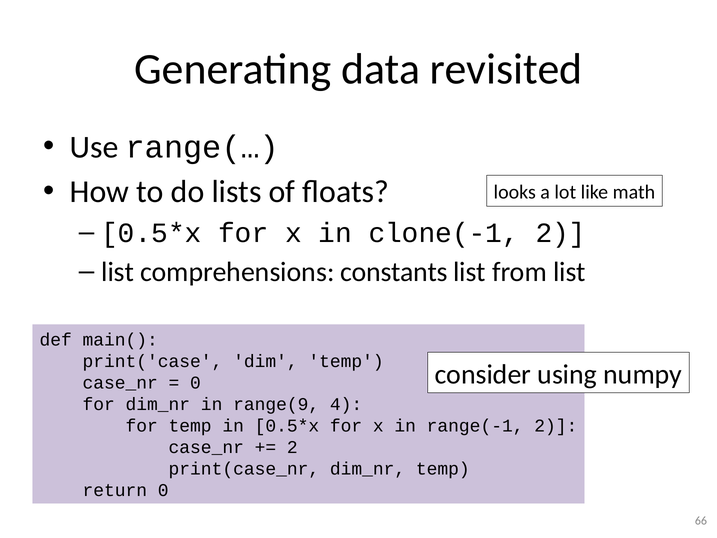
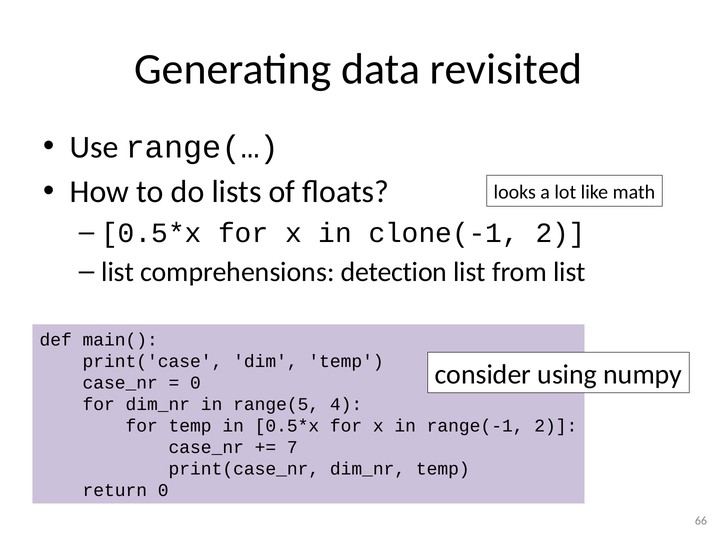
constants: constants -> detection (394, 272)
range(9: range(9 -> range(5 (276, 404)
2: 2 -> 7 (292, 447)
